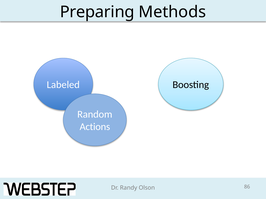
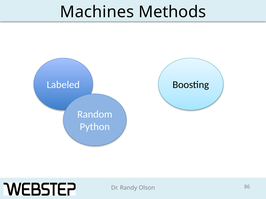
Preparing: Preparing -> Machines (97, 12)
Actions: Actions -> Python (95, 127)
